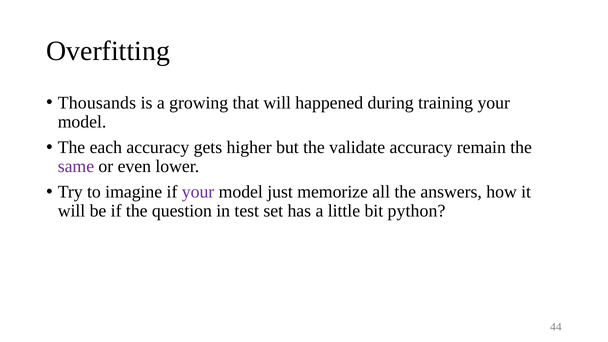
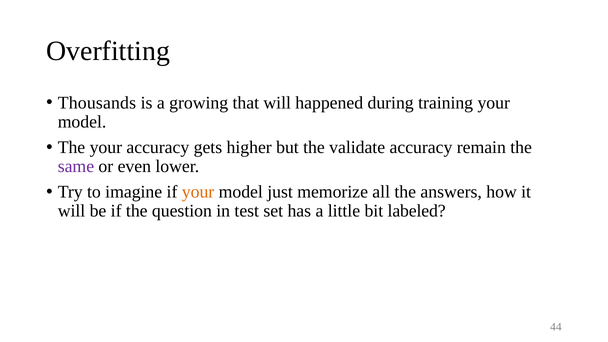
The each: each -> your (106, 147)
your colour: purple -> orange (198, 192)
python: python -> labeled (417, 211)
